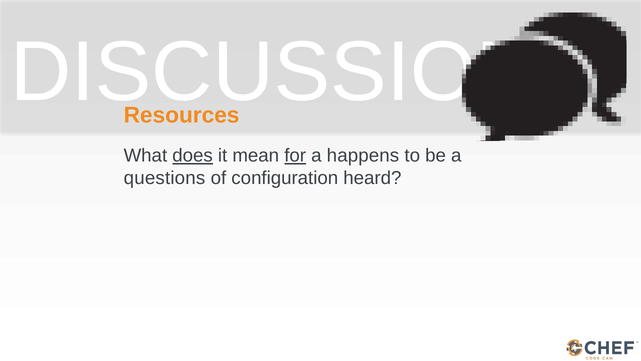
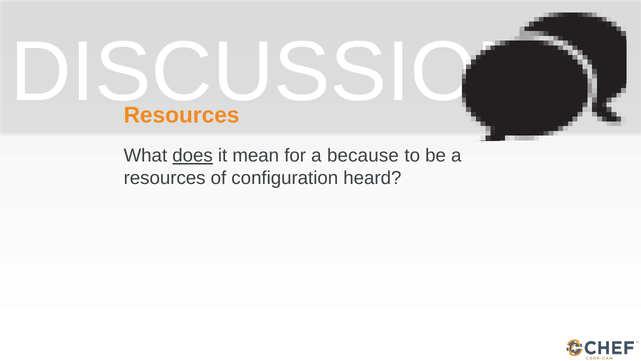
for underline: present -> none (295, 156)
happens: happens -> because (363, 156)
questions: questions -> resources (165, 178)
